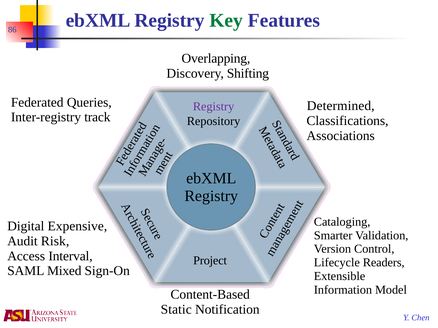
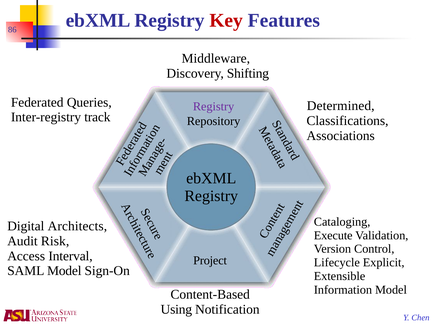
Key colour: green -> red (226, 20)
Overlapping: Overlapping -> Middleware (216, 59)
Expensive: Expensive -> Architects (77, 227)
Smarter: Smarter -> Execute (333, 236)
Readers: Readers -> Explicit (384, 263)
SAML Mixed: Mixed -> Model (64, 271)
Static: Static -> Using (176, 310)
